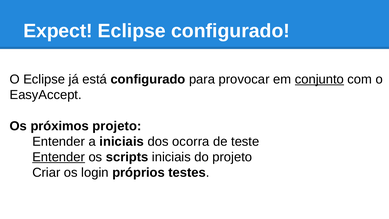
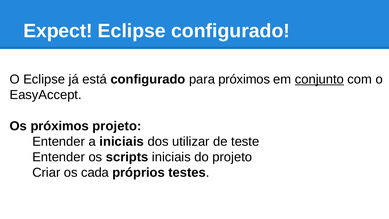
para provocar: provocar -> próximos (244, 79)
ocorra: ocorra -> utilizar (191, 141)
Entender underline: present -> none (59, 157)
login: login -> cada (95, 173)
